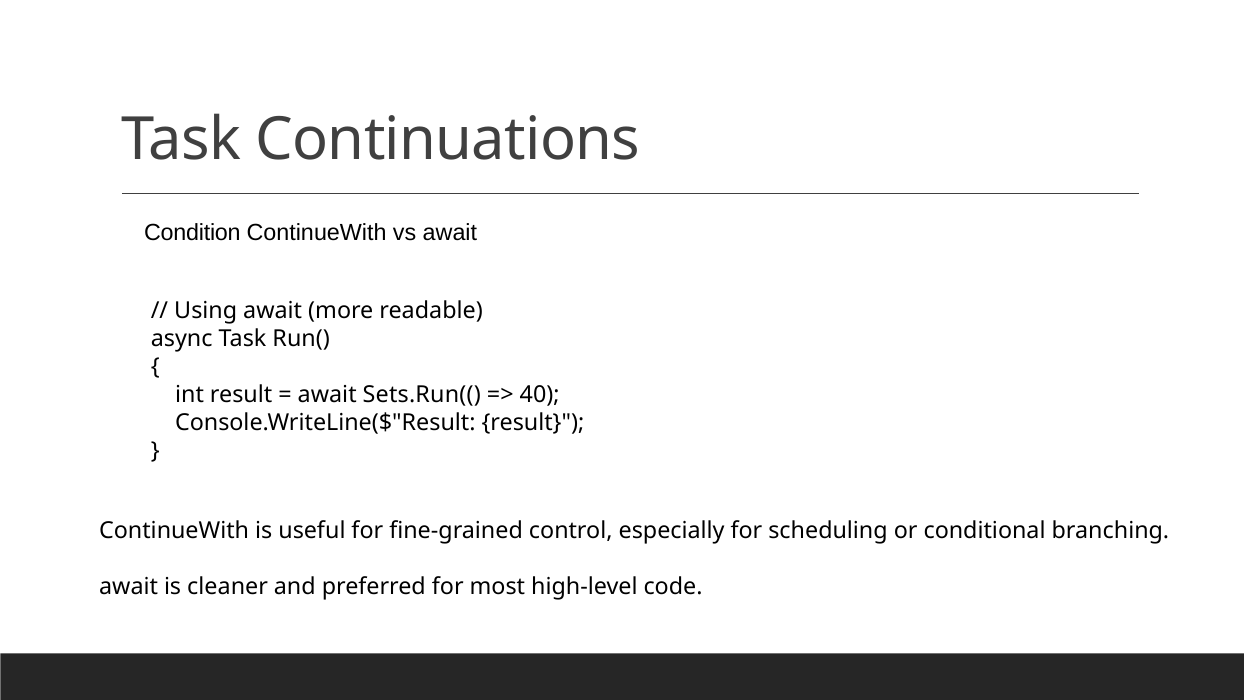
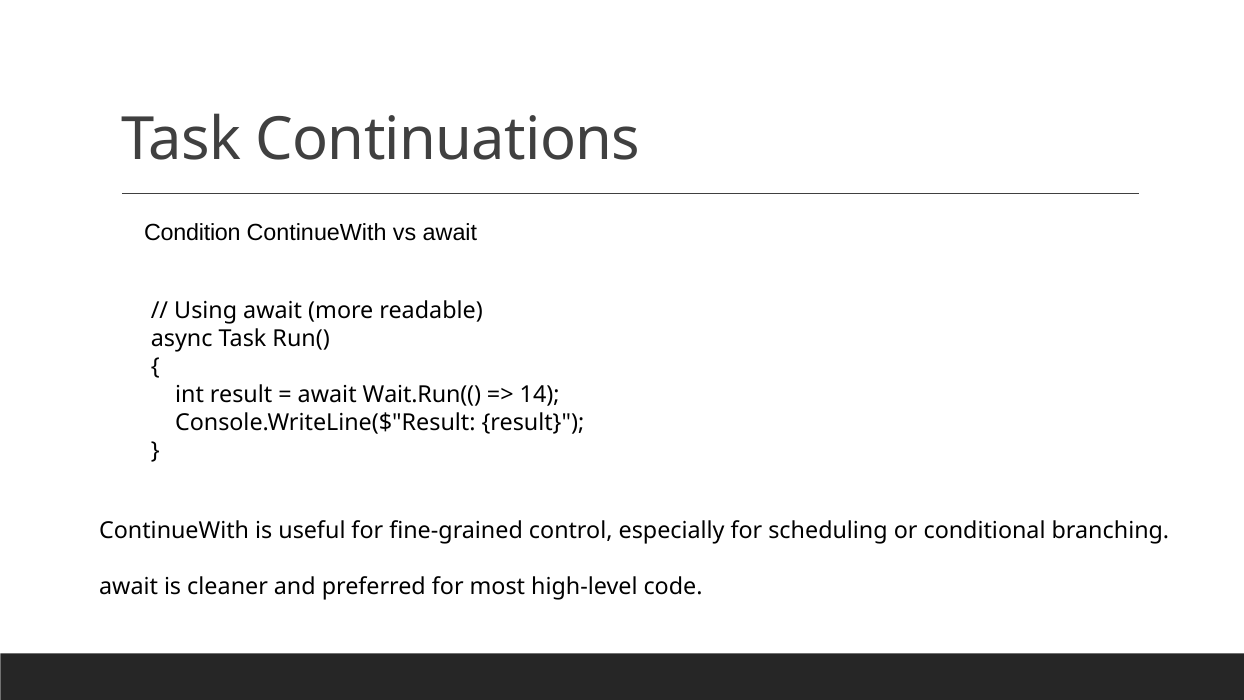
Sets.Run((: Sets.Run(( -> Wait.Run(( (422, 395)
40: 40 -> 14 (540, 395)
